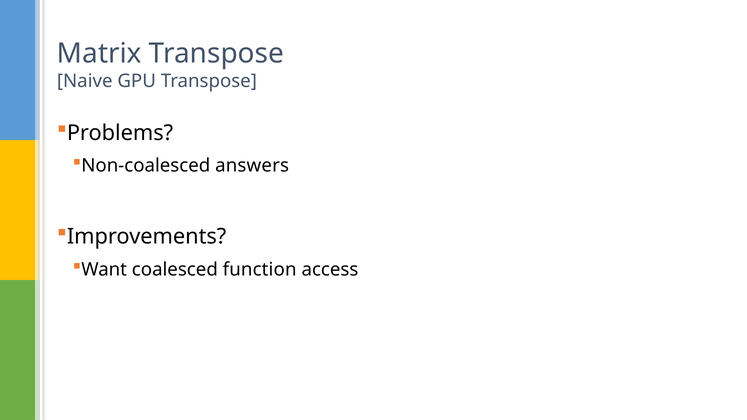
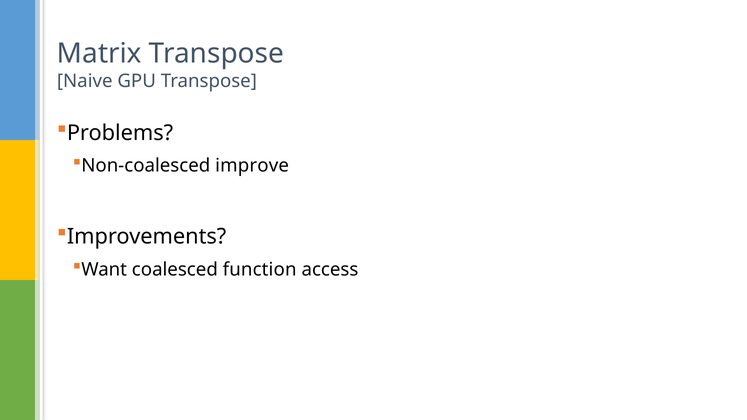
answers: answers -> improve (252, 166)
